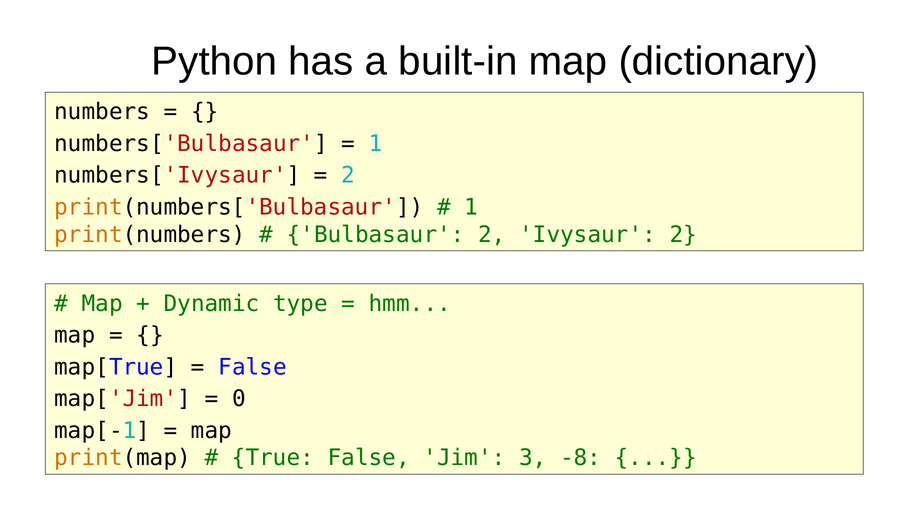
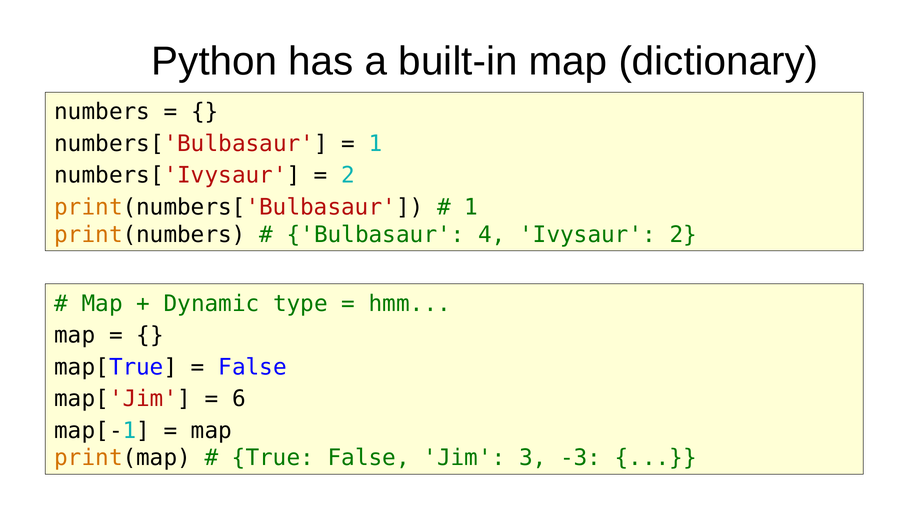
Bulbasaur 2: 2 -> 4 (492, 235)
0: 0 -> 6 (239, 399)
-8: -8 -> -3 (581, 458)
